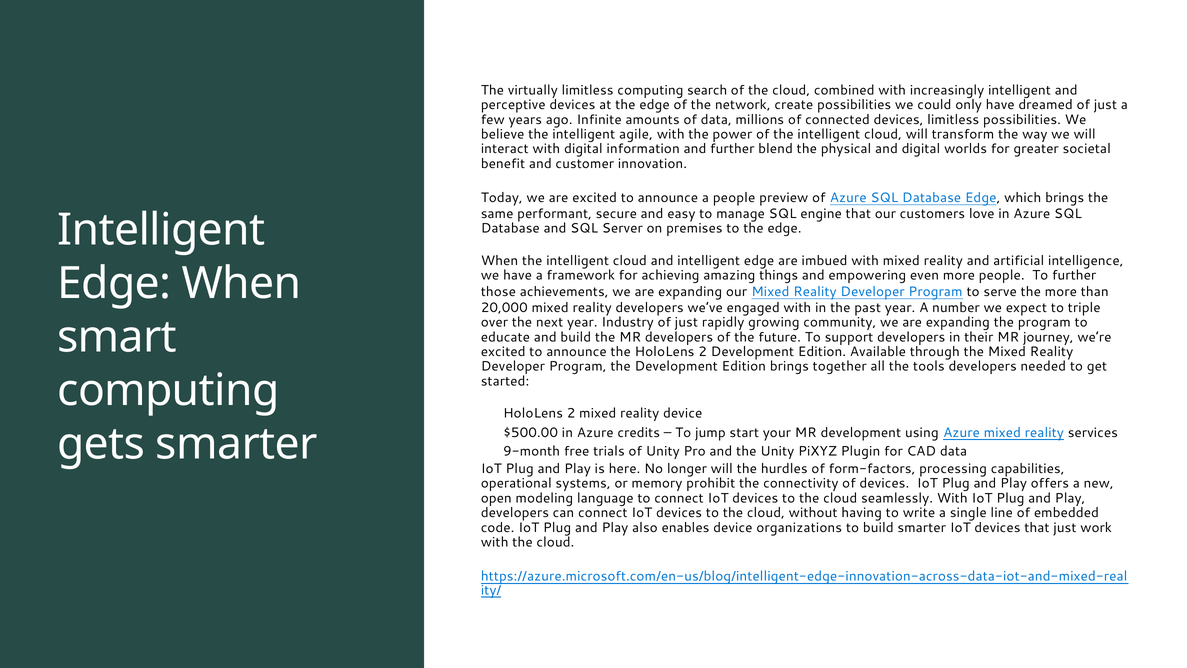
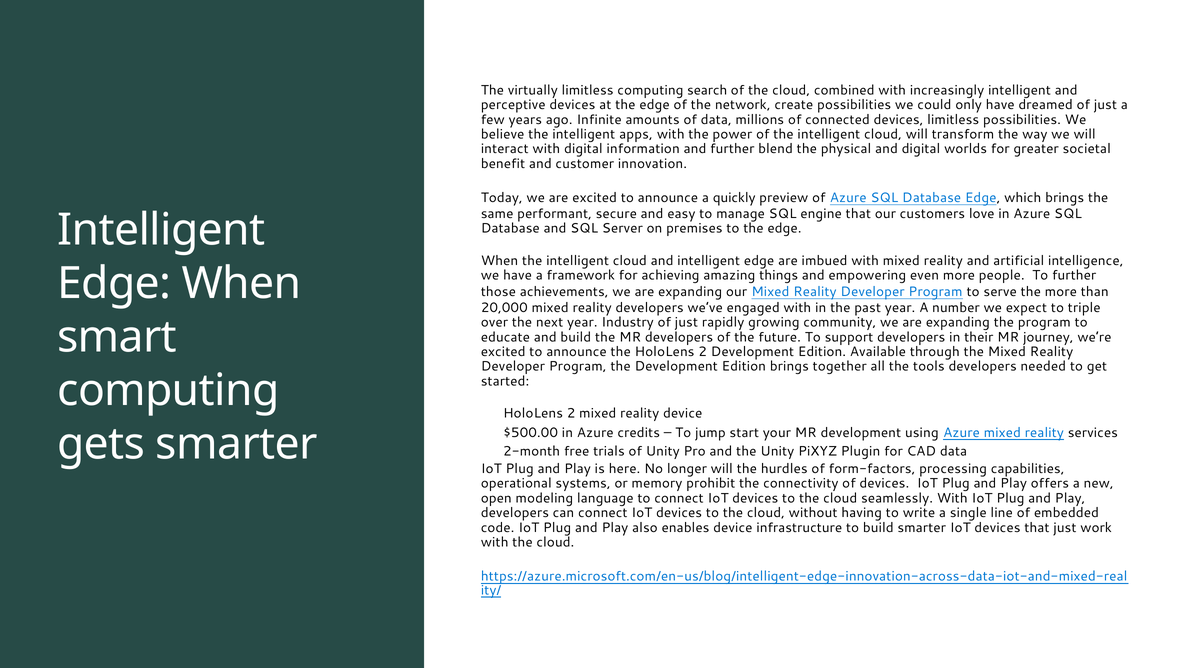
agile: agile -> apps (636, 134)
a people: people -> quickly (734, 198)
9-month: 9-month -> 2-month (532, 451)
organizations: organizations -> infrastructure (799, 527)
